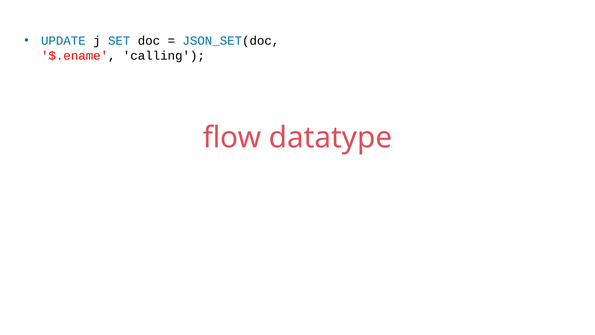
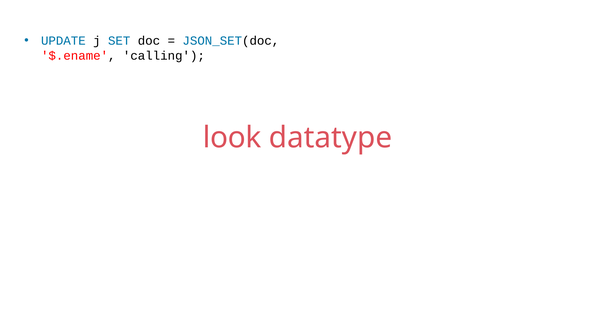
flow: flow -> look (232, 137)
